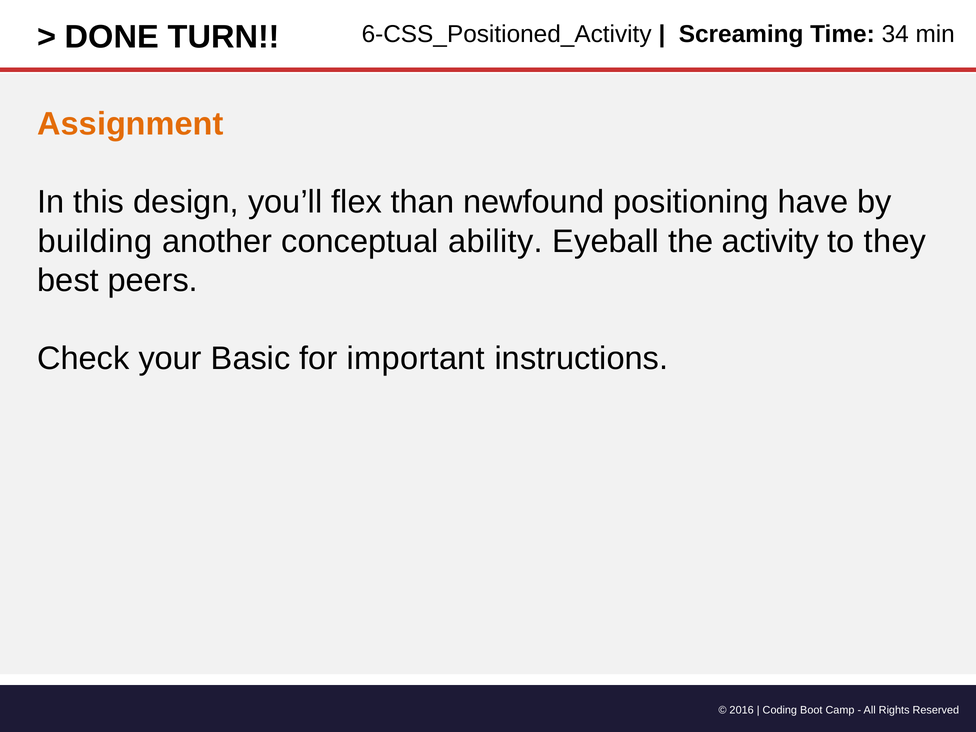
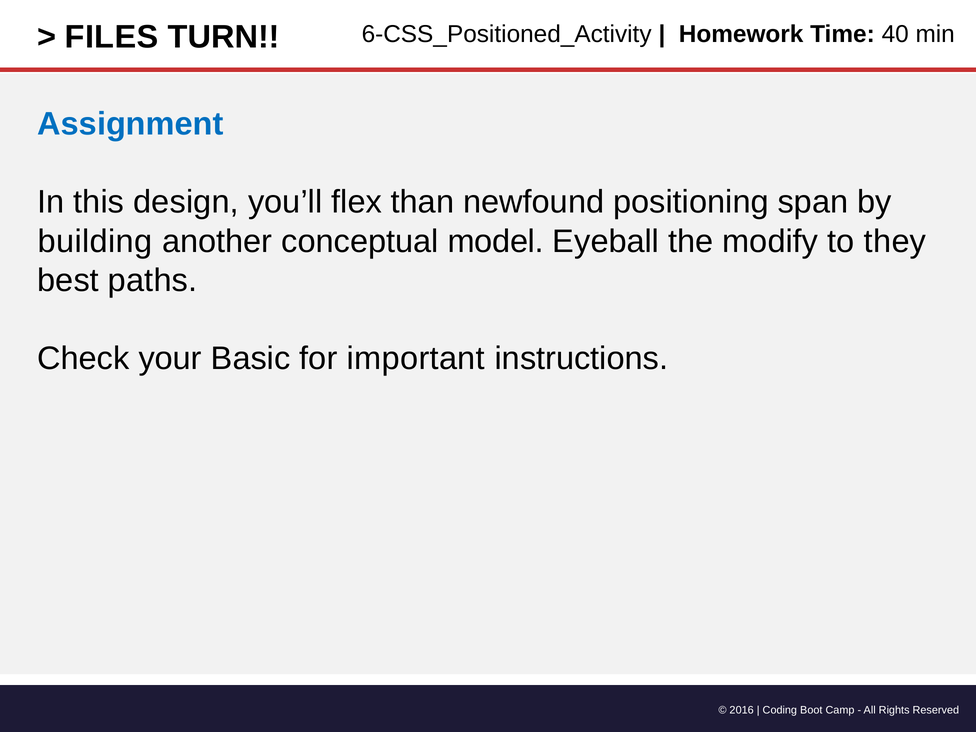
DONE: DONE -> FILES (112, 37)
Screaming: Screaming -> Homework (741, 34)
34: 34 -> 40 (895, 34)
Assignment colour: orange -> blue (130, 124)
have: have -> span (813, 202)
ability: ability -> model (496, 241)
activity: activity -> modify (770, 241)
peers: peers -> paths (153, 280)
